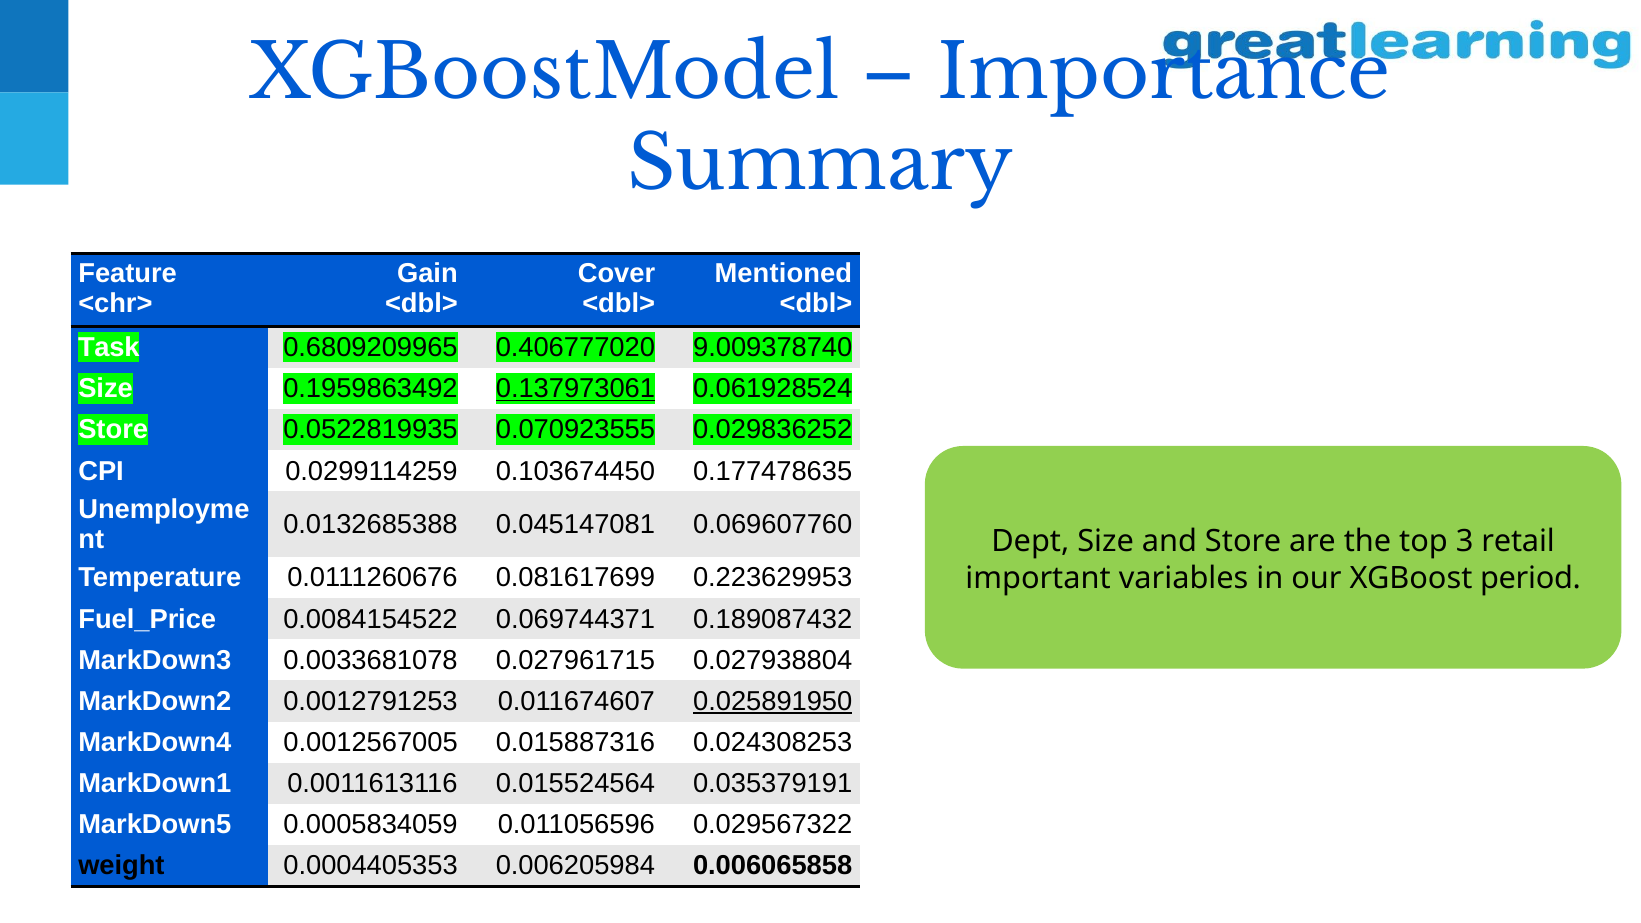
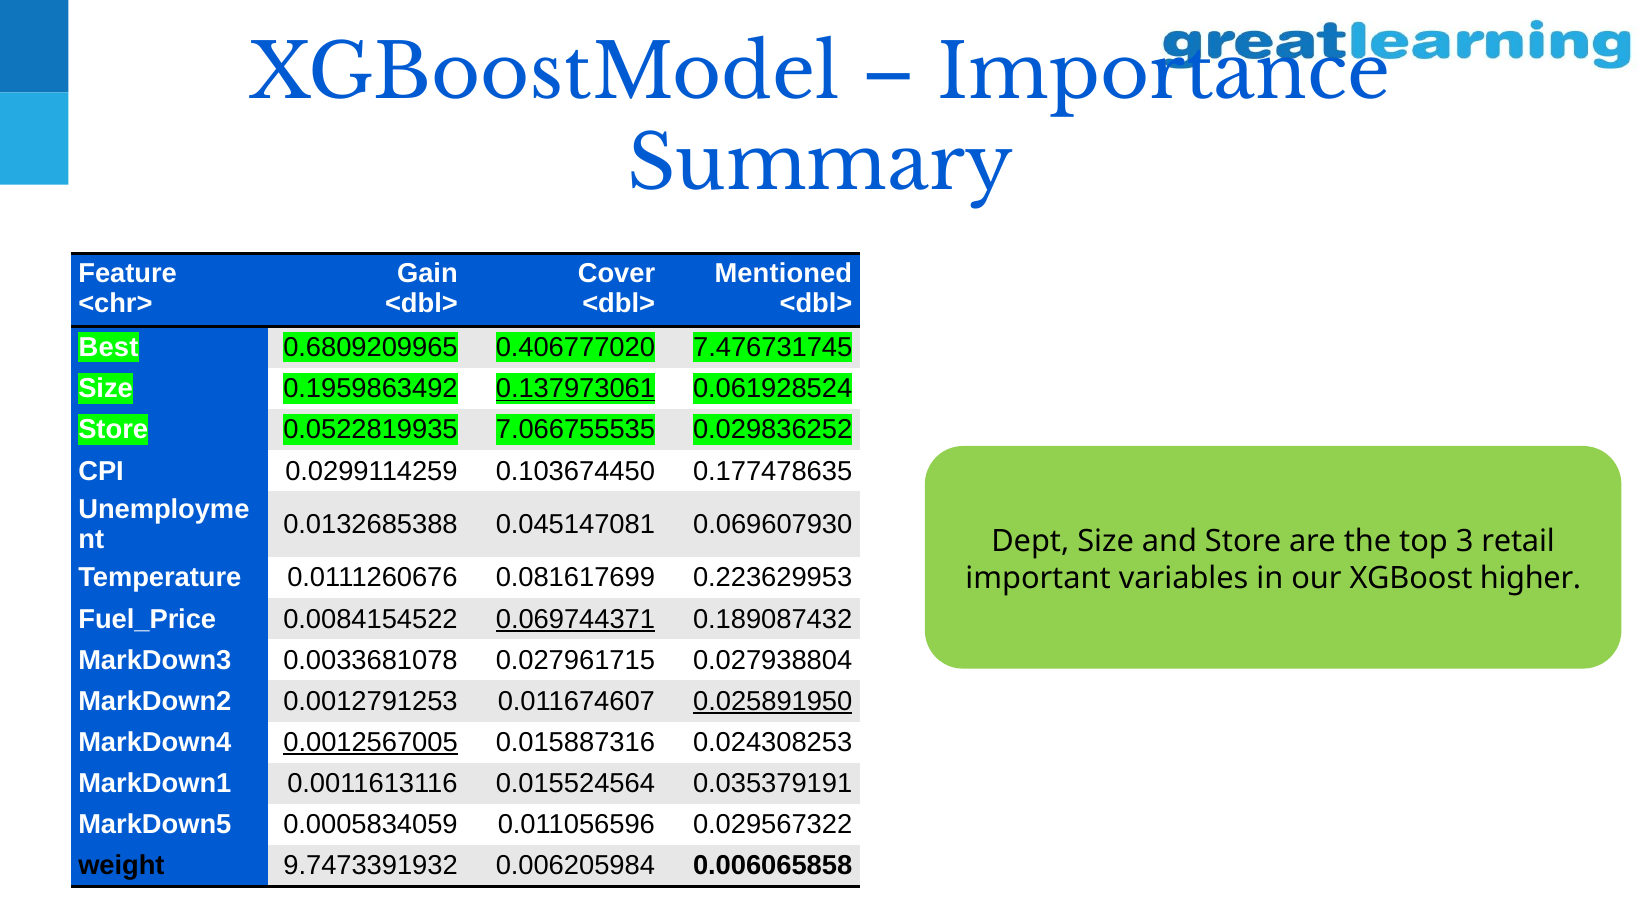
Task: Task -> Best (109, 348)
9.009378740: 9.009378740 -> 7.476731745 (773, 348)
0.070923555: 0.070923555 -> 7.066755535 (575, 430)
0.069607760: 0.069607760 -> 0.069607930 (773, 525)
period: period -> higher (1530, 578)
0.069744371 underline: none -> present (575, 619)
0.0012567005 underline: none -> present (371, 743)
0.0004405353: 0.0004405353 -> 9.7473391932 (371, 866)
